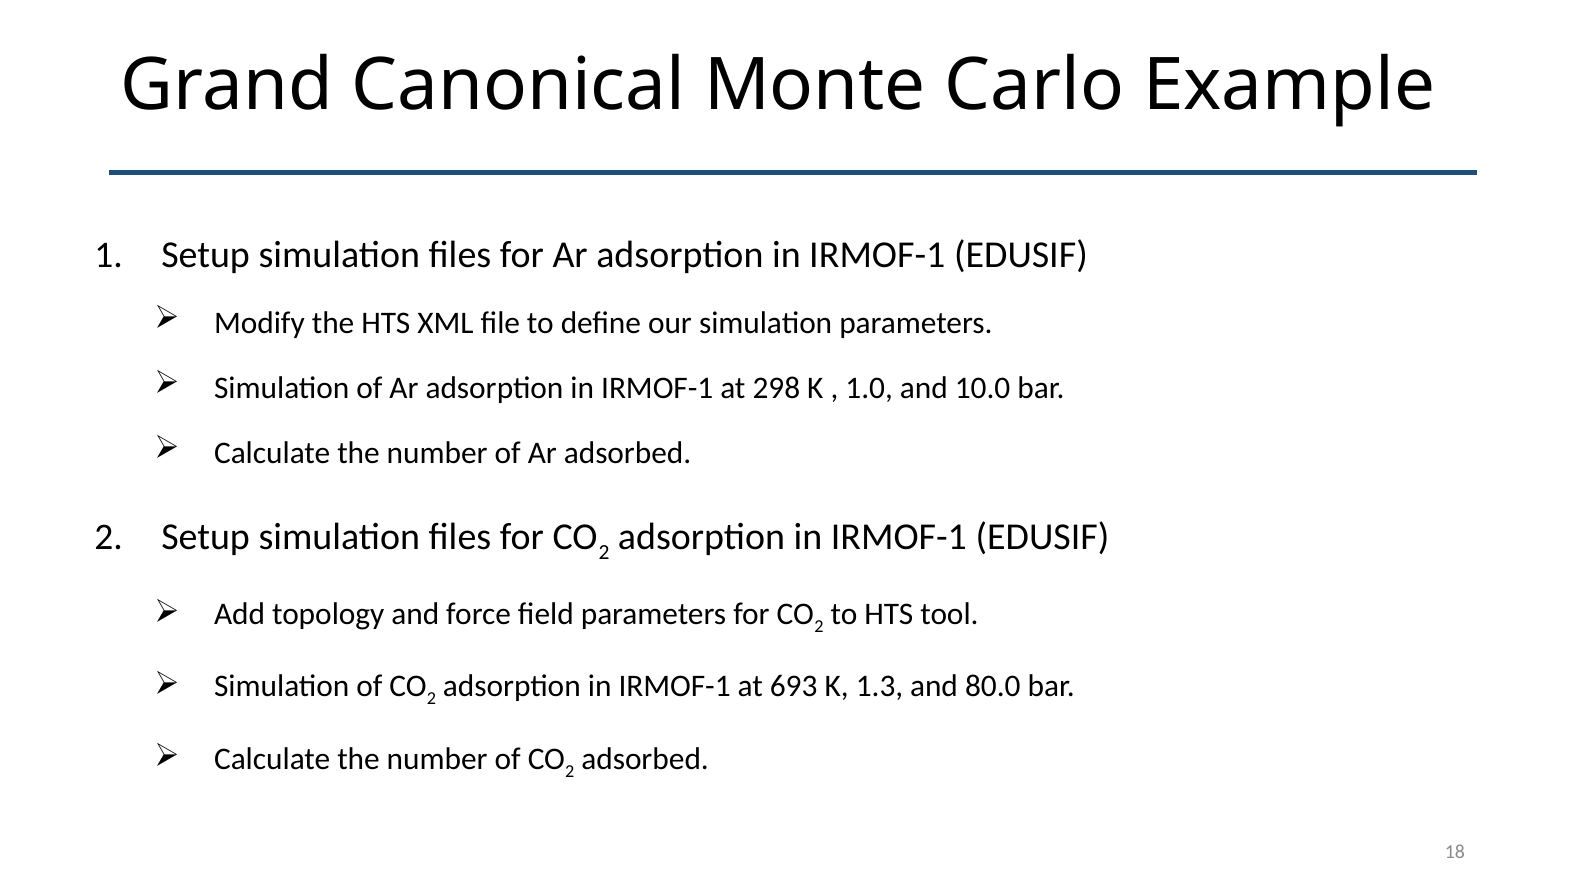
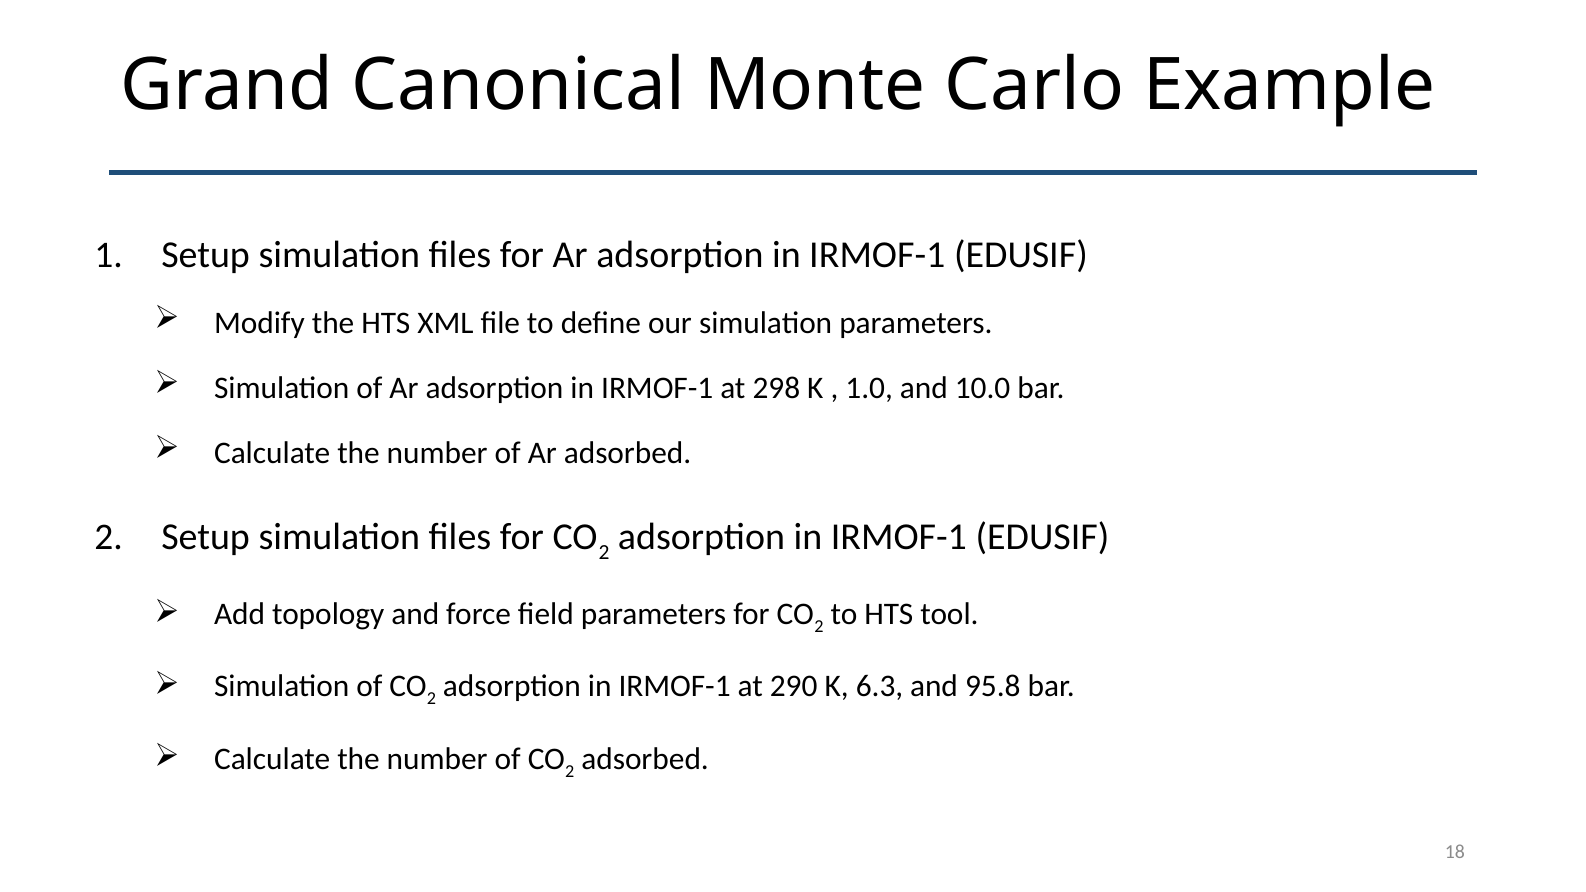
693: 693 -> 290 (794, 687)
1.3: 1.3 -> 6.3 (879, 687)
80.0: 80.0 -> 95.8 (993, 687)
